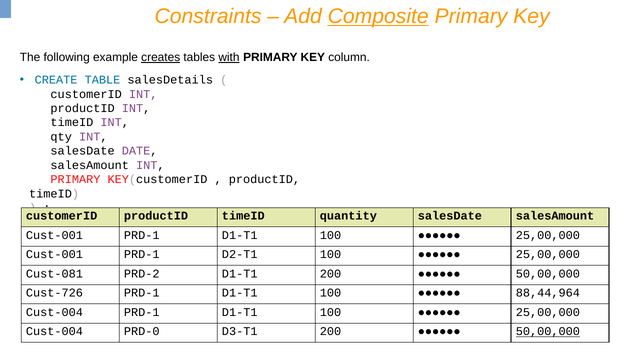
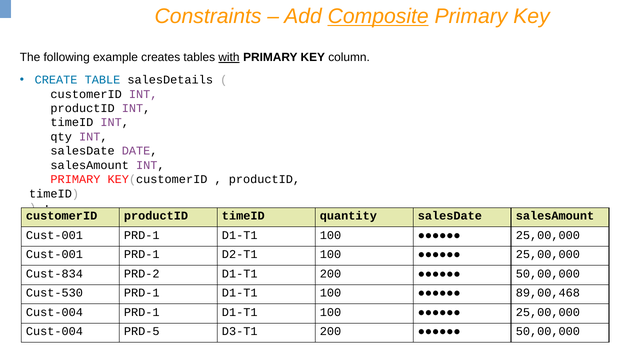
creates underline: present -> none (161, 58)
Cust-081: Cust-081 -> Cust-834 (54, 274)
Cust-726: Cust-726 -> Cust-530 (54, 294)
88,44,964: 88,44,964 -> 89,00,468 (548, 294)
PRD-0: PRD-0 -> PRD-5 (142, 332)
50,00,000 underline: present -> none (548, 332)
